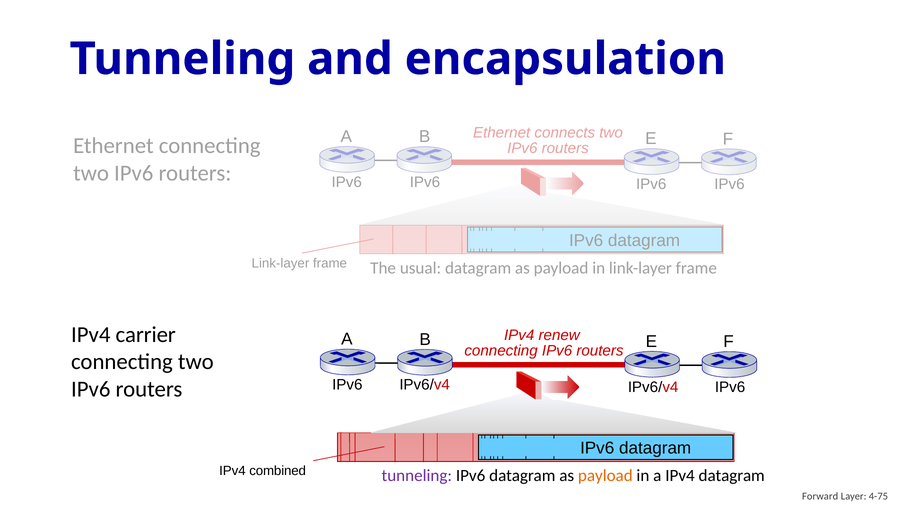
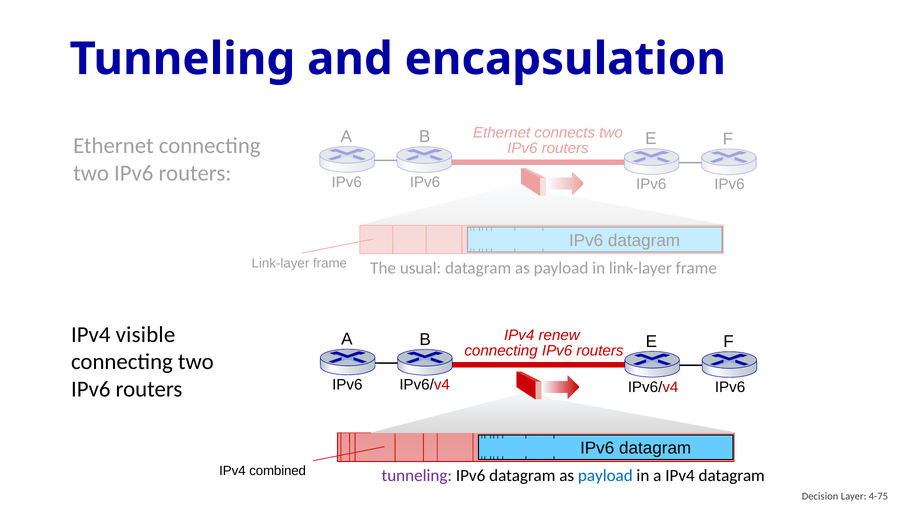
carrier: carrier -> visible (146, 334)
payload colour: orange -> blue (605, 475)
Forward: Forward -> Decision (820, 496)
